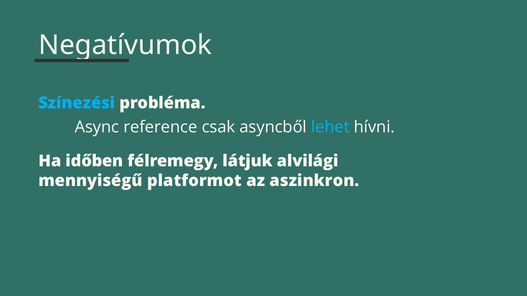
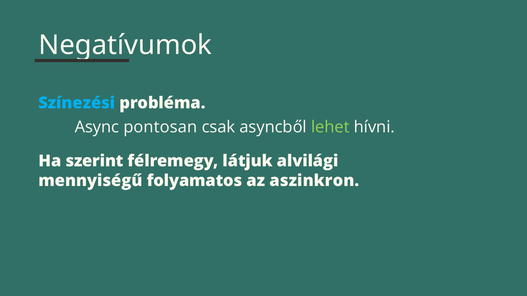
reference: reference -> pontosan (160, 127)
lehet colour: light blue -> light green (330, 127)
időben: időben -> szerint (94, 161)
platformot: platformot -> folyamatos (195, 181)
